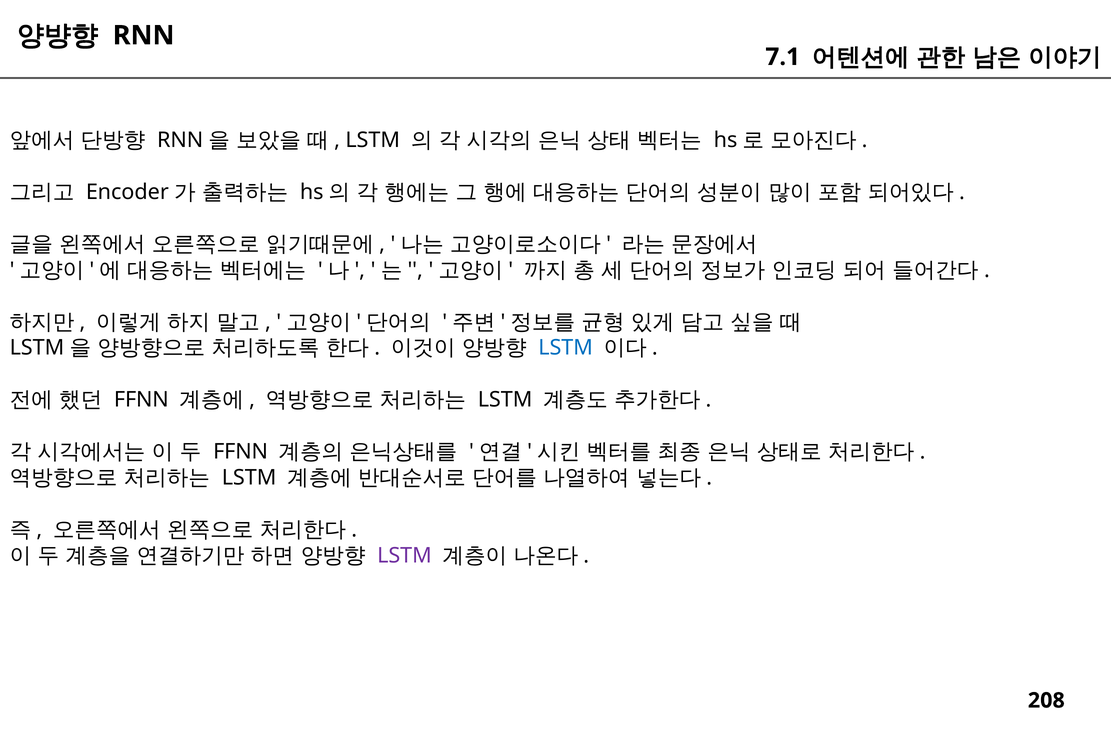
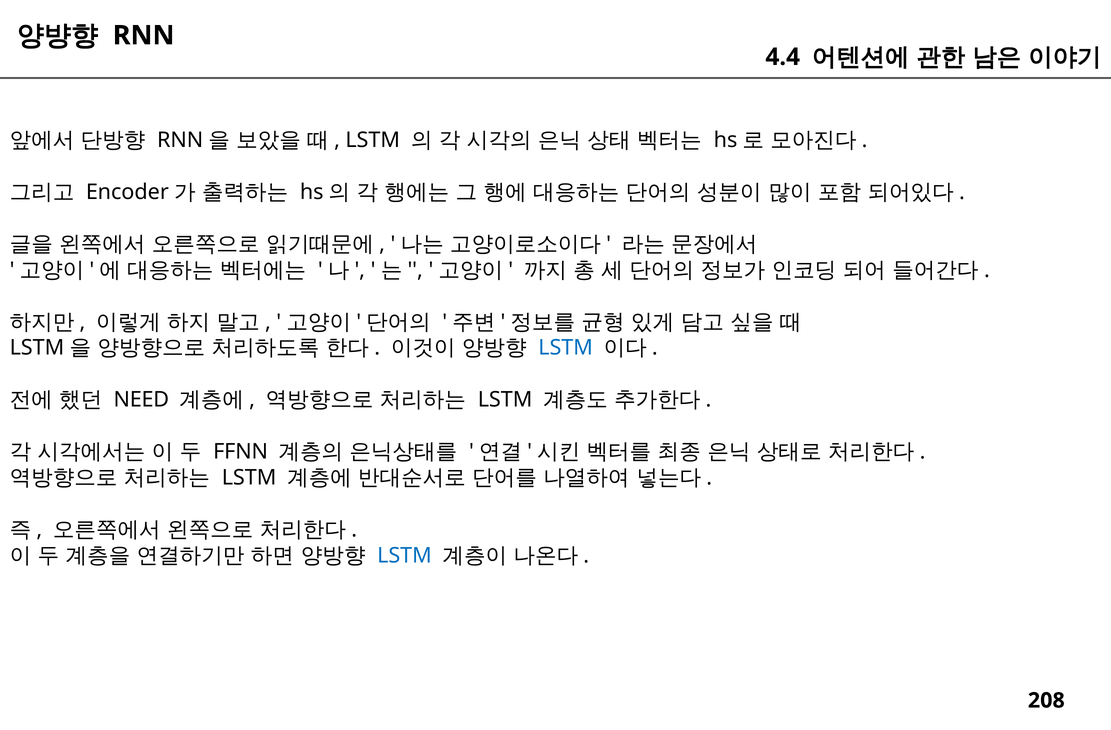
7.1: 7.1 -> 4.4 (783, 57)
FFNN: FFNN -> NEED (141, 400)
LSTM colour: purple -> blue (404, 555)
